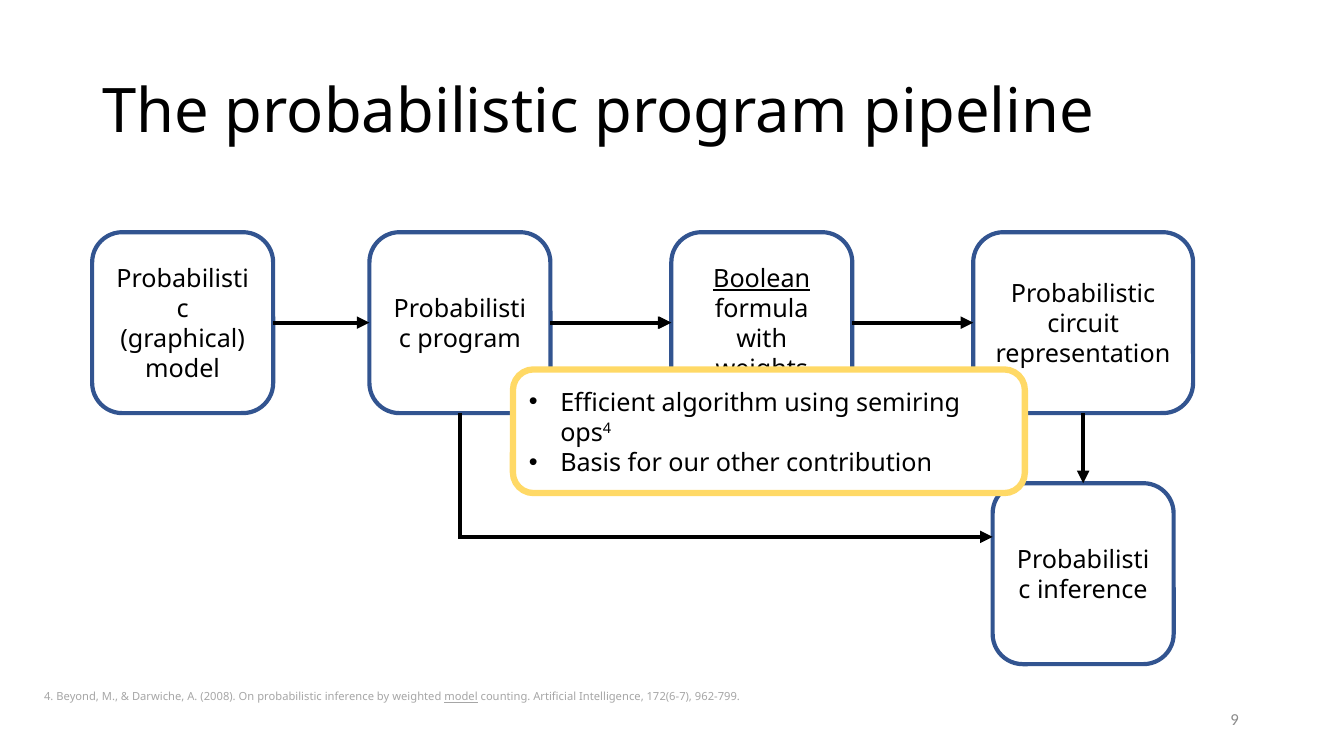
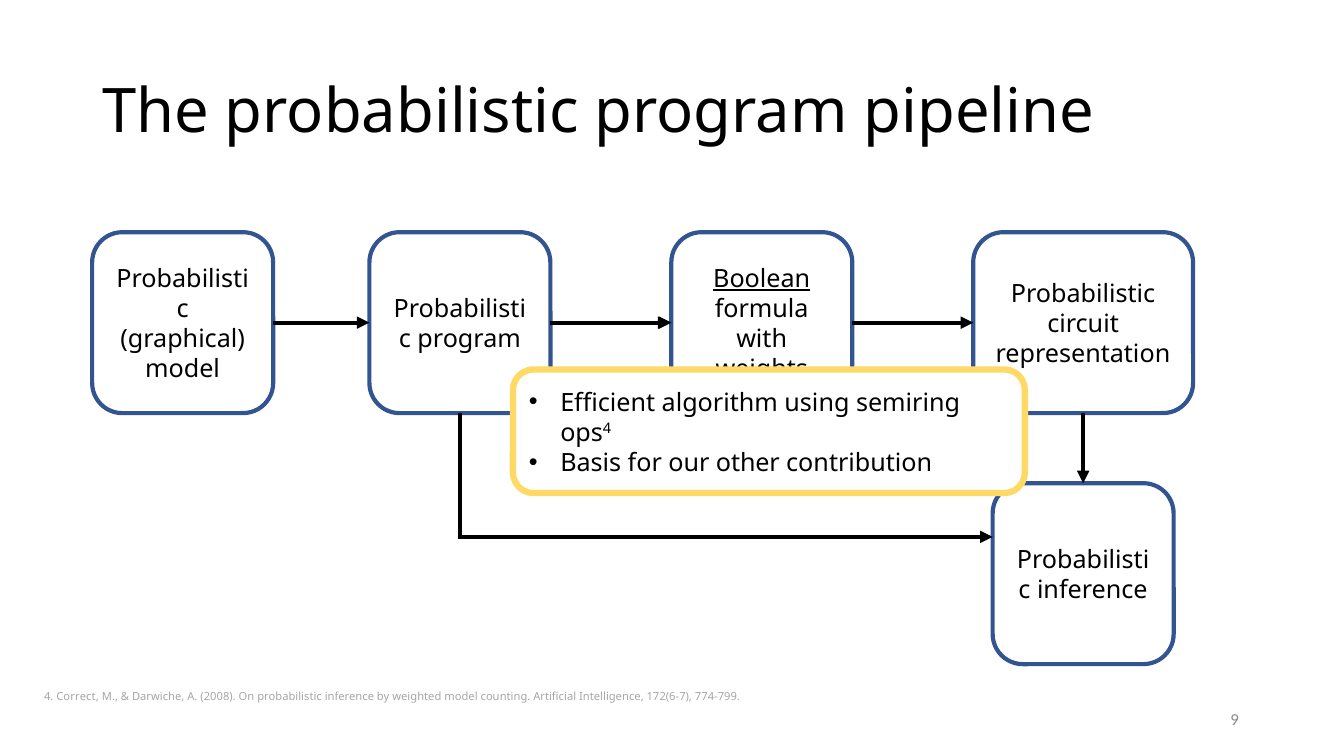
Beyond: Beyond -> Correct (78, 697)
model underline: present -> none (461, 697)
962-799: 962-799 -> 774-799 (717, 697)
